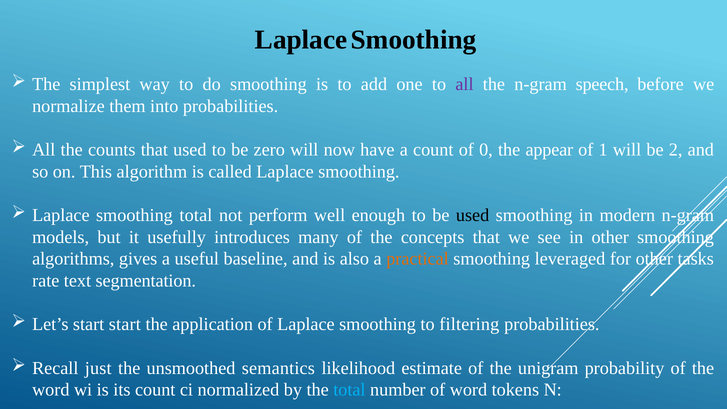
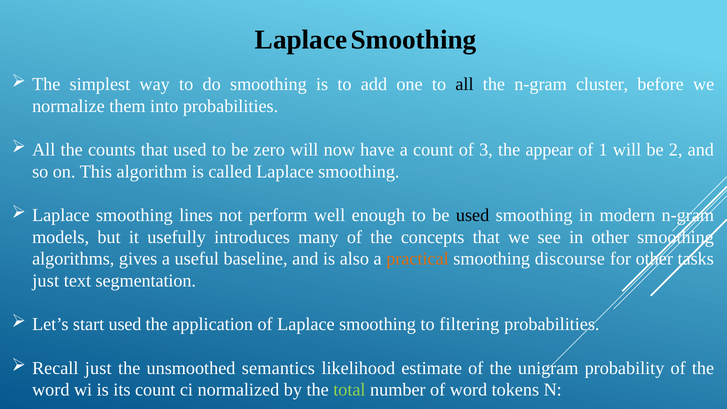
all colour: purple -> black (464, 84)
speech: speech -> cluster (602, 84)
0: 0 -> 3 (486, 150)
smoothing total: total -> lines (196, 215)
leveraged: leveraged -> discourse (570, 259)
rate: rate -> just (46, 281)
start start: start -> used (125, 324)
total colour: light blue -> light green (349, 390)
